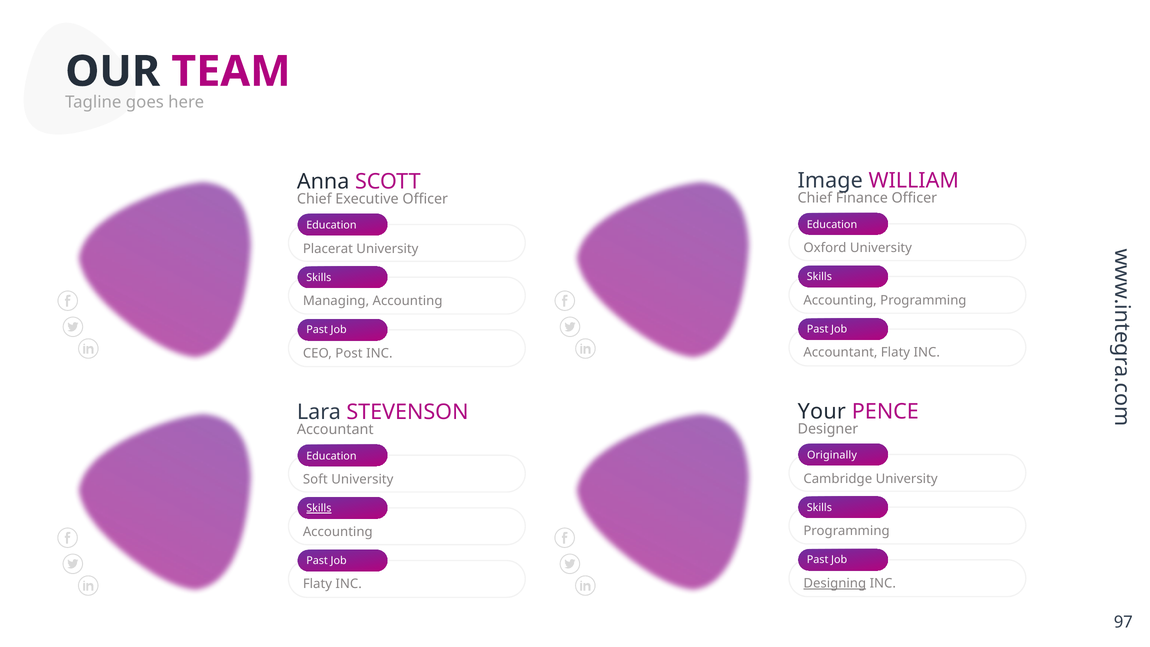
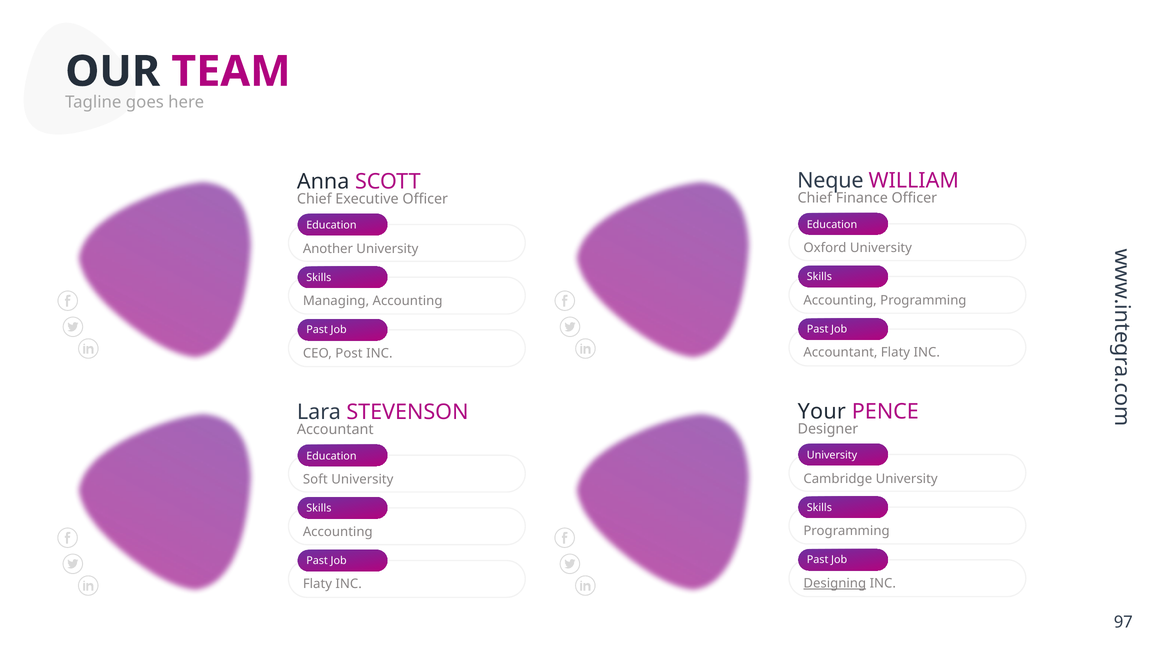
Image: Image -> Neque (830, 181)
Placerat: Placerat -> Another (328, 249)
Originally: Originally -> University (832, 455)
Skills underline: present -> none (319, 508)
